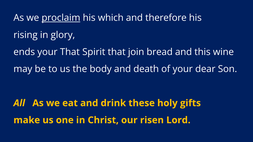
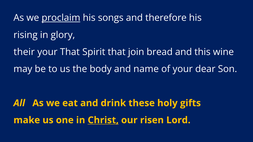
which: which -> songs (111, 18)
ends: ends -> their (24, 52)
death: death -> name (146, 69)
Christ underline: none -> present (103, 120)
